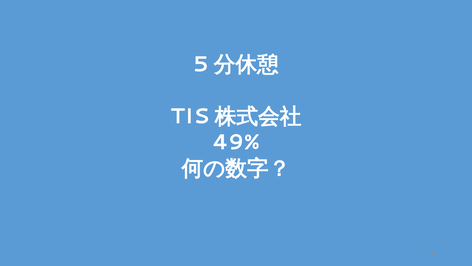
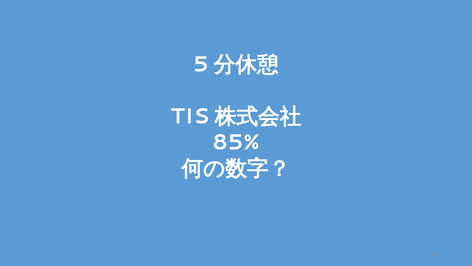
49%: 49% -> 85% (236, 142)
